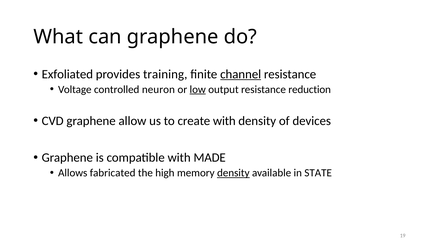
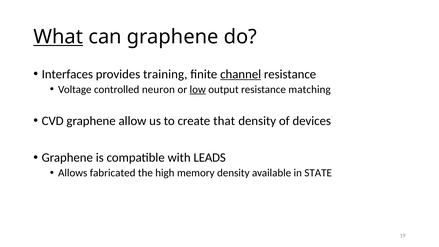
What underline: none -> present (58, 37)
Exfoliated: Exfoliated -> Interfaces (67, 74)
reduction: reduction -> matching (310, 89)
create with: with -> that (224, 121)
MADE: MADE -> LEADS (210, 158)
density underline: present -> none (233, 173)
